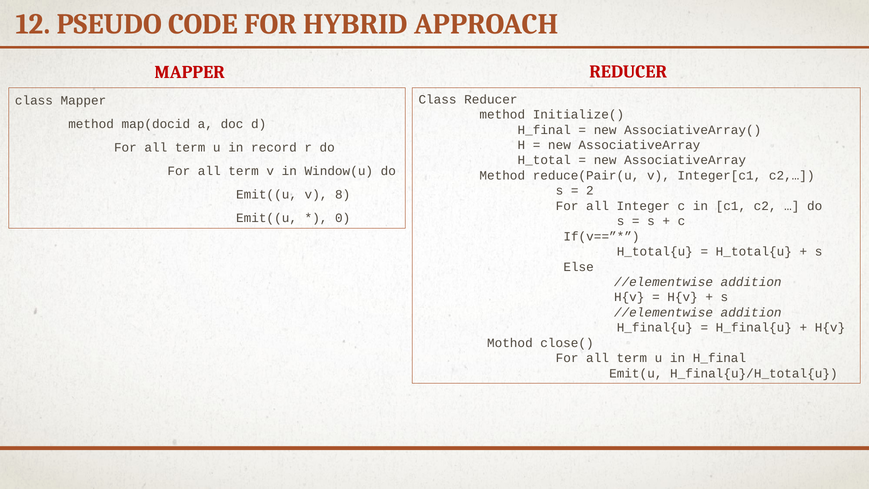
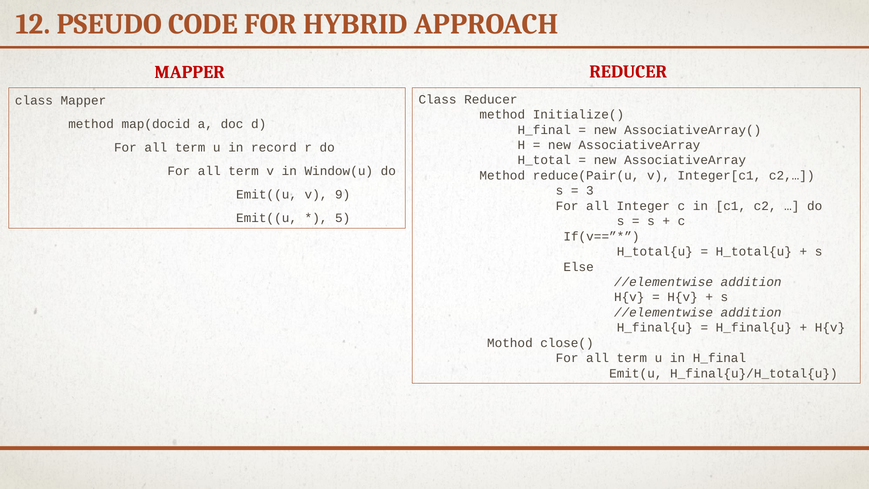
2: 2 -> 3 (590, 191)
8: 8 -> 9 (343, 195)
0: 0 -> 5 (343, 218)
